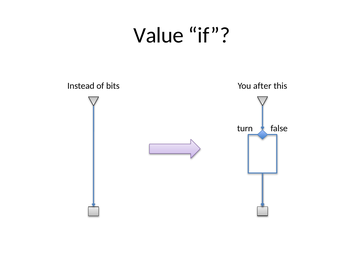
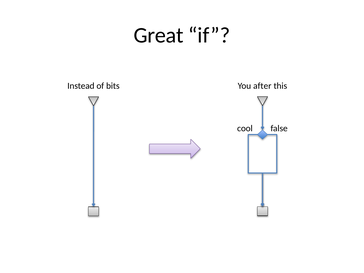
Value: Value -> Great (159, 35)
turn: turn -> cool (245, 128)
